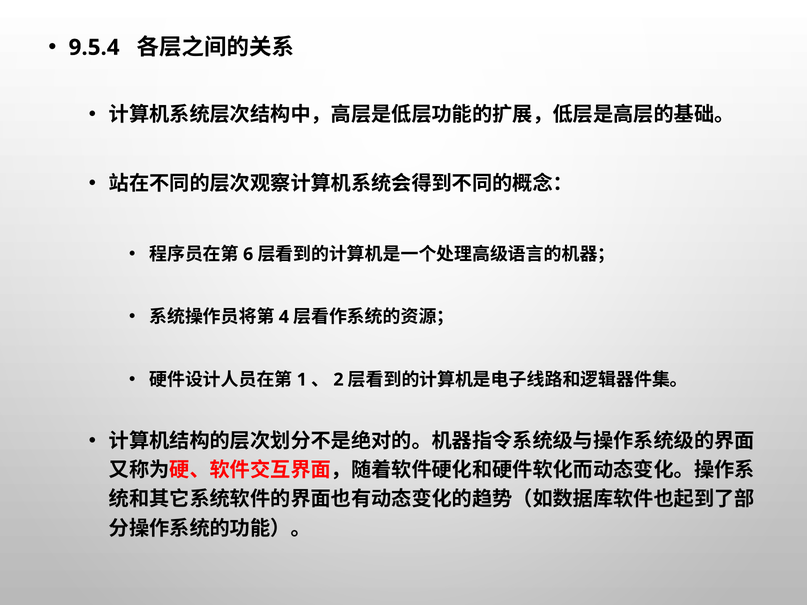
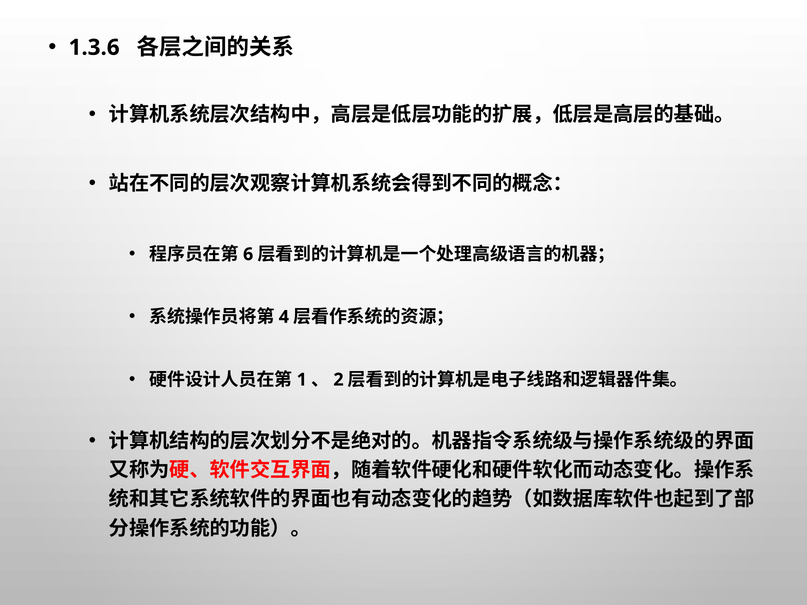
9.5.4: 9.5.4 -> 1.3.6 (94, 47)
